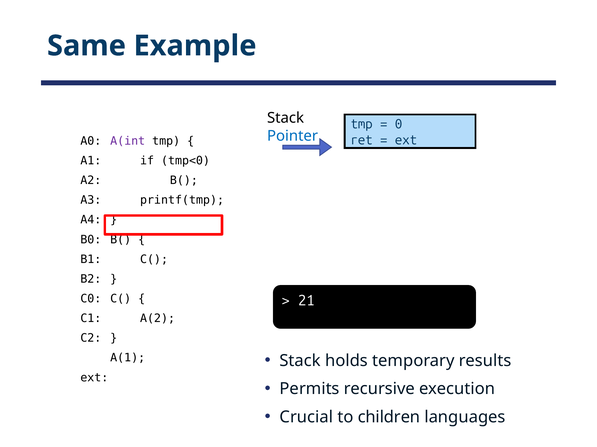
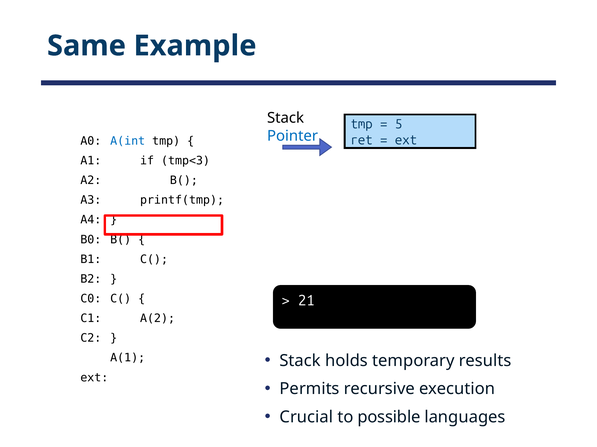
0: 0 -> 5 (399, 124)
A(int colour: purple -> blue (128, 141)
tmp<0: tmp<0 -> tmp<3 (186, 161)
children: children -> possible (389, 418)
